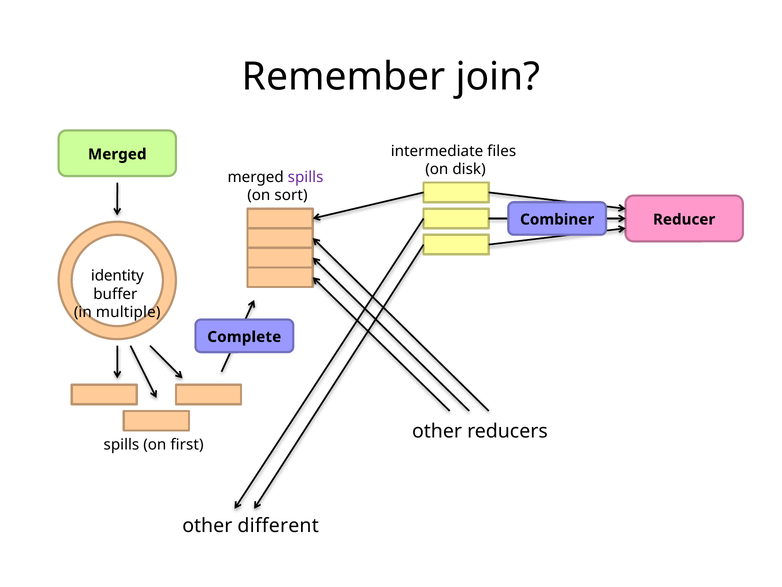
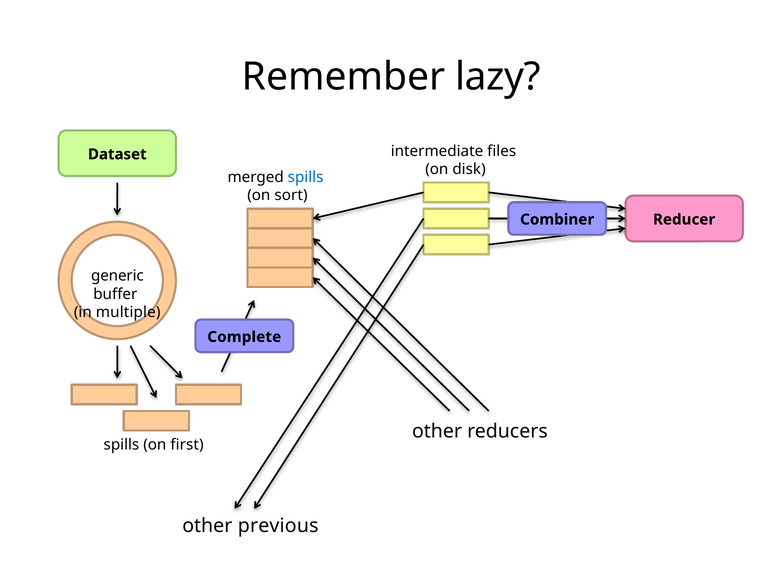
join: join -> lazy (498, 77)
Merged: Merged -> Dataset (117, 154)
spills colour: purple -> blue (306, 177)
identity: identity -> generic (117, 276)
different: different -> previous (278, 525)
